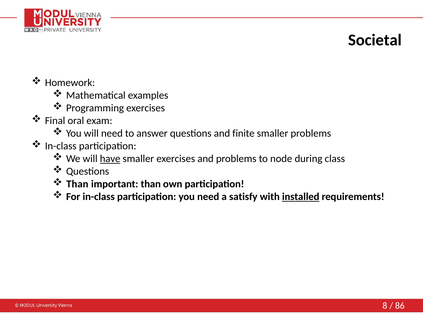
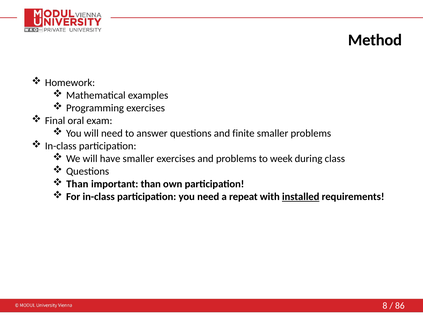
Societal: Societal -> Method (375, 40)
have underline: present -> none (110, 159)
node: node -> week (281, 159)
satisfy: satisfy -> repeat (243, 197)
